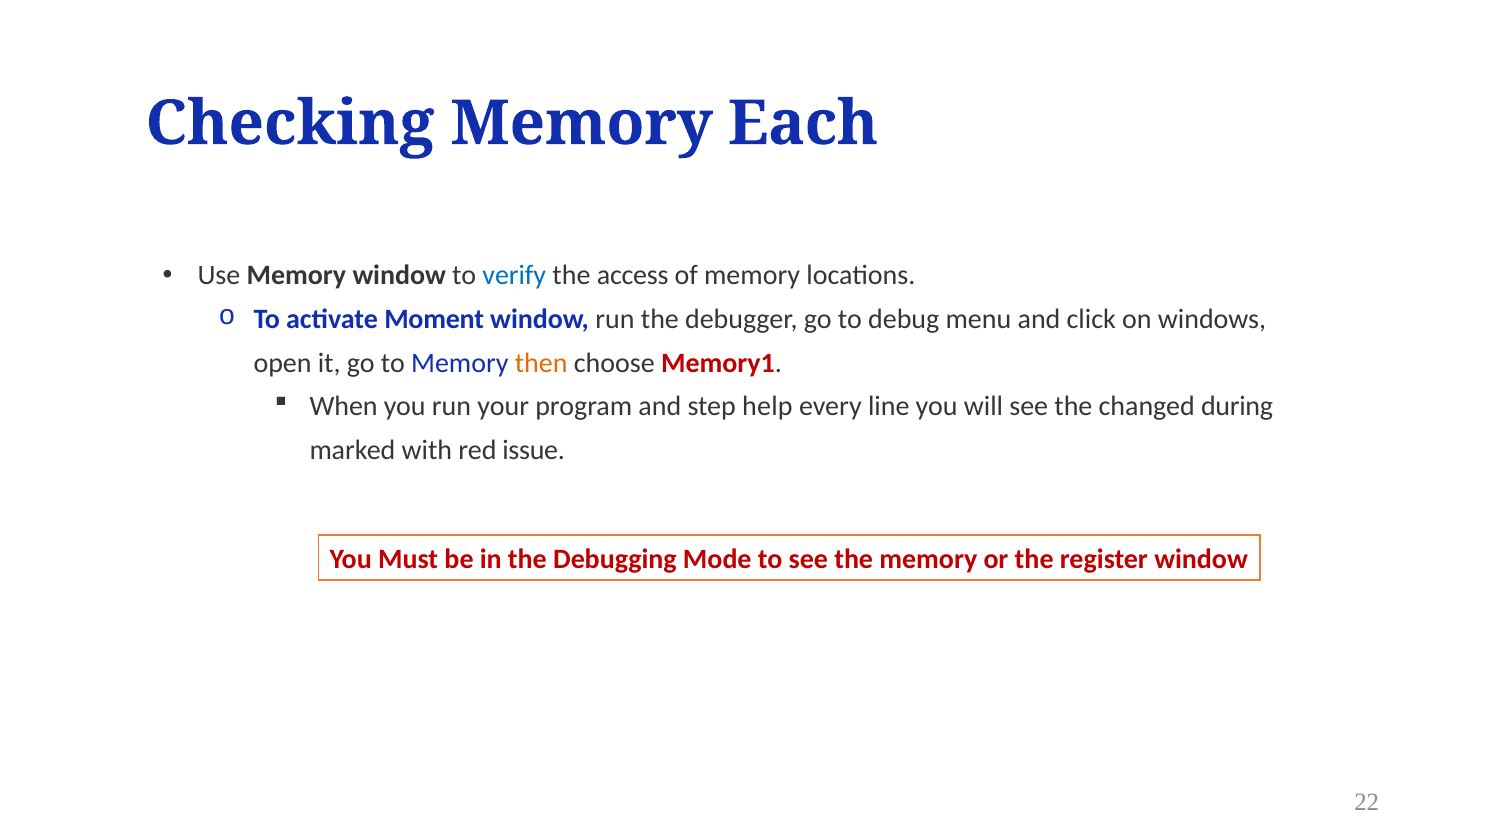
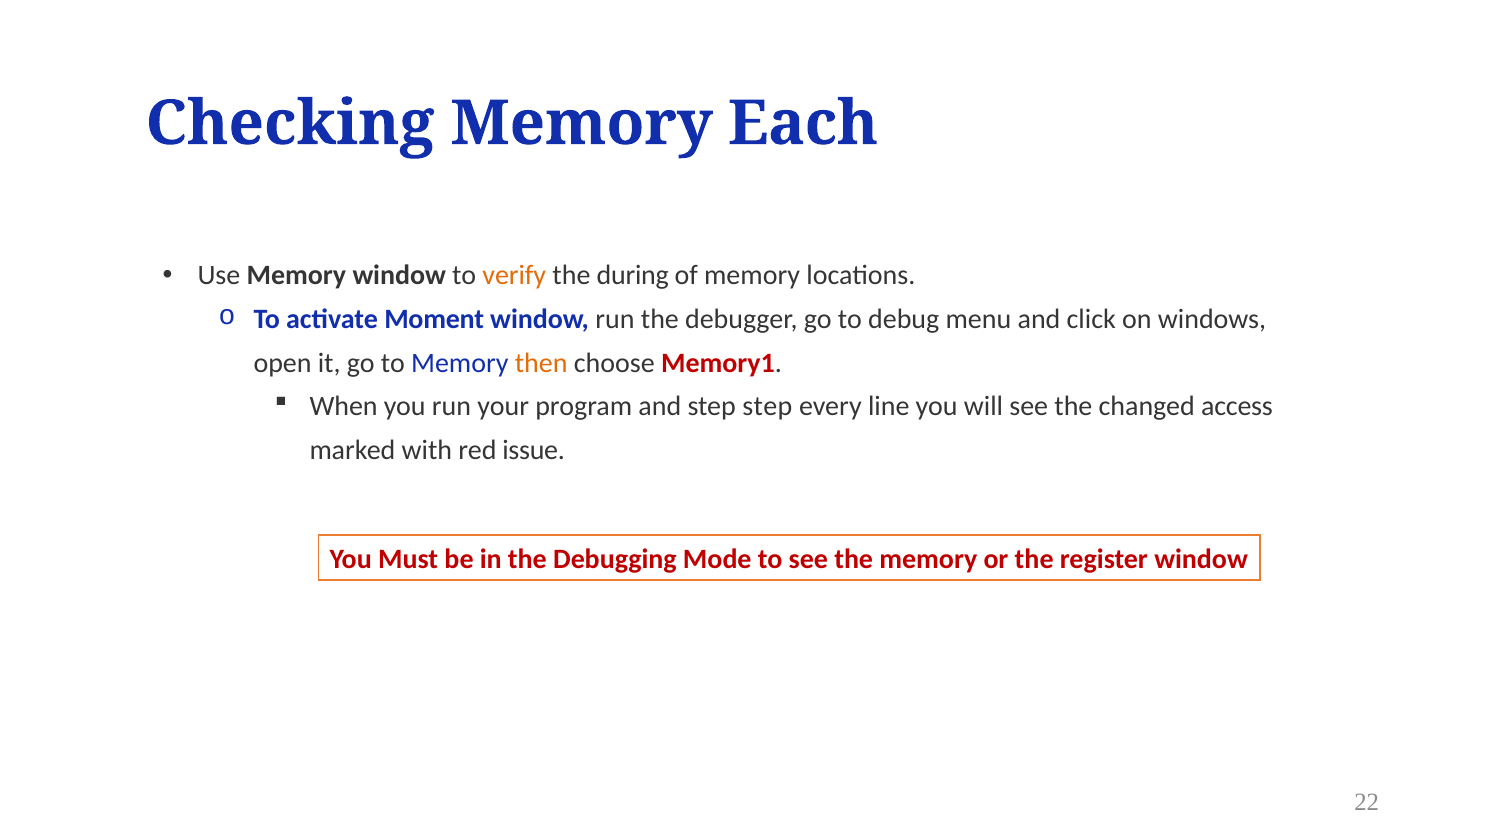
verify colour: blue -> orange (514, 275)
access: access -> during (633, 275)
step help: help -> step (767, 406)
during: during -> access (1237, 406)
